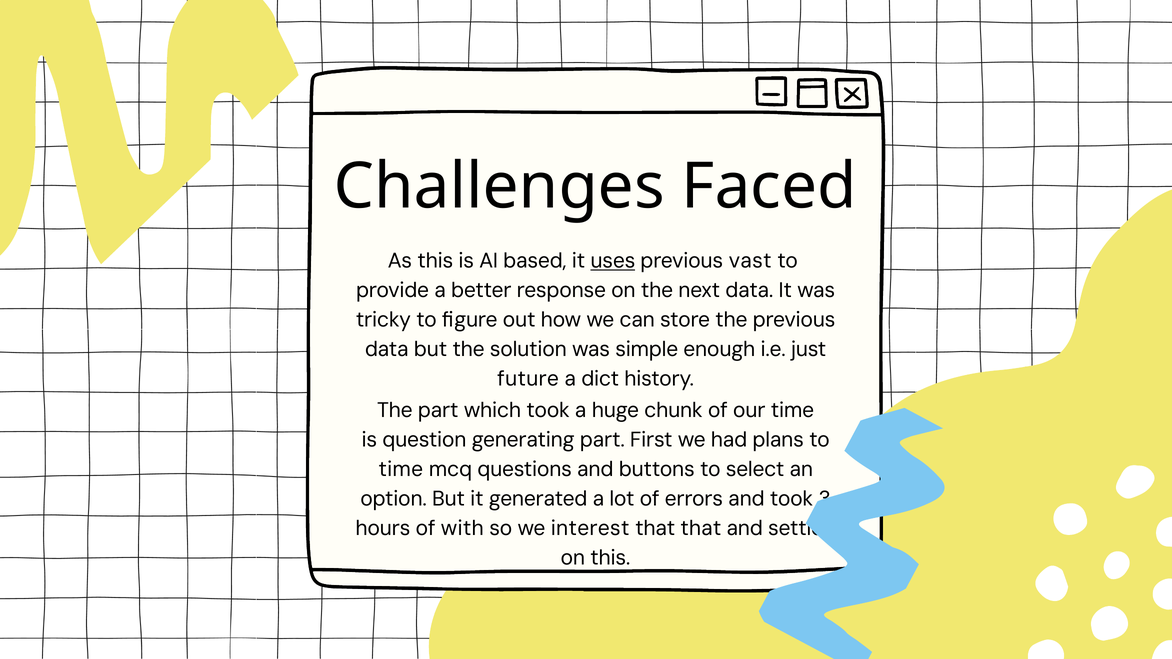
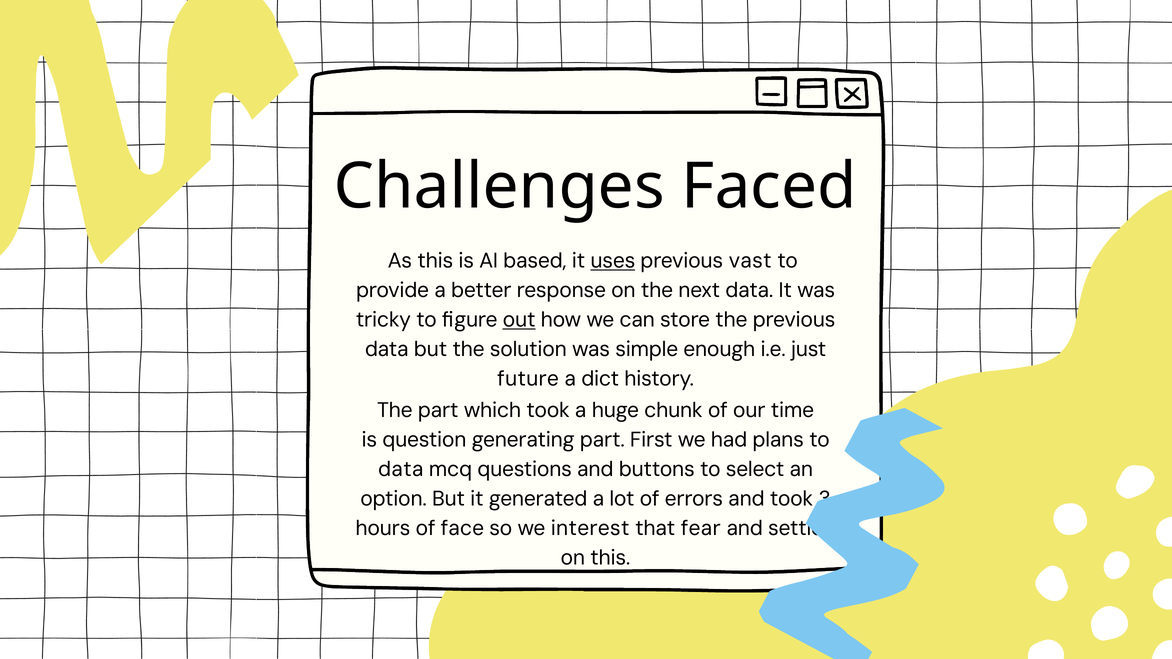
out underline: none -> present (519, 320)
time: time -> data (401, 470)
with: with -> face (462, 528)
that that: that -> fear (701, 528)
